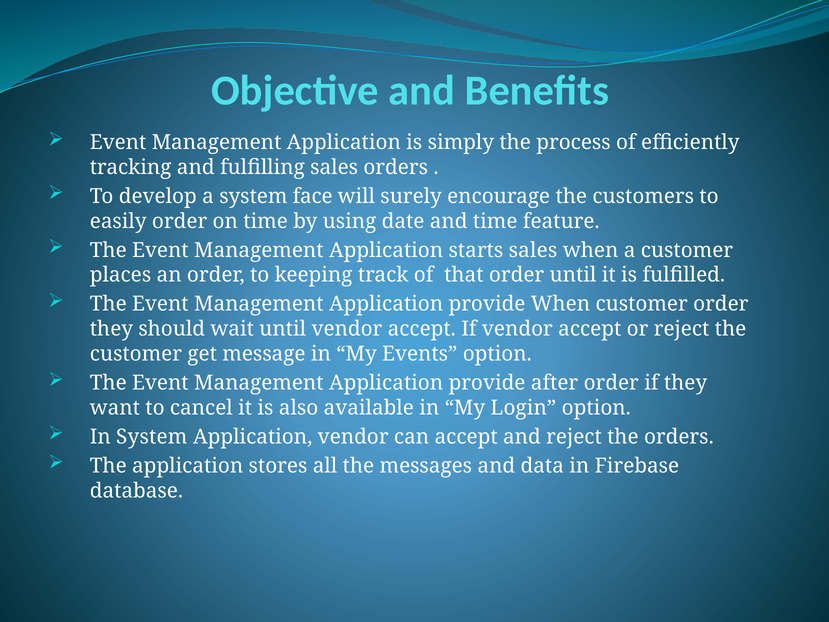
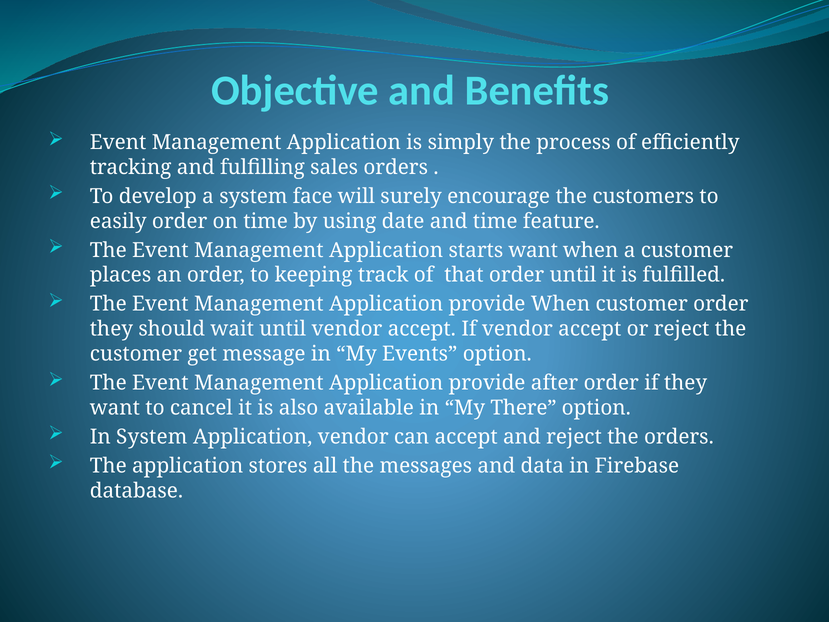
starts sales: sales -> want (533, 250)
Login: Login -> There (524, 408)
